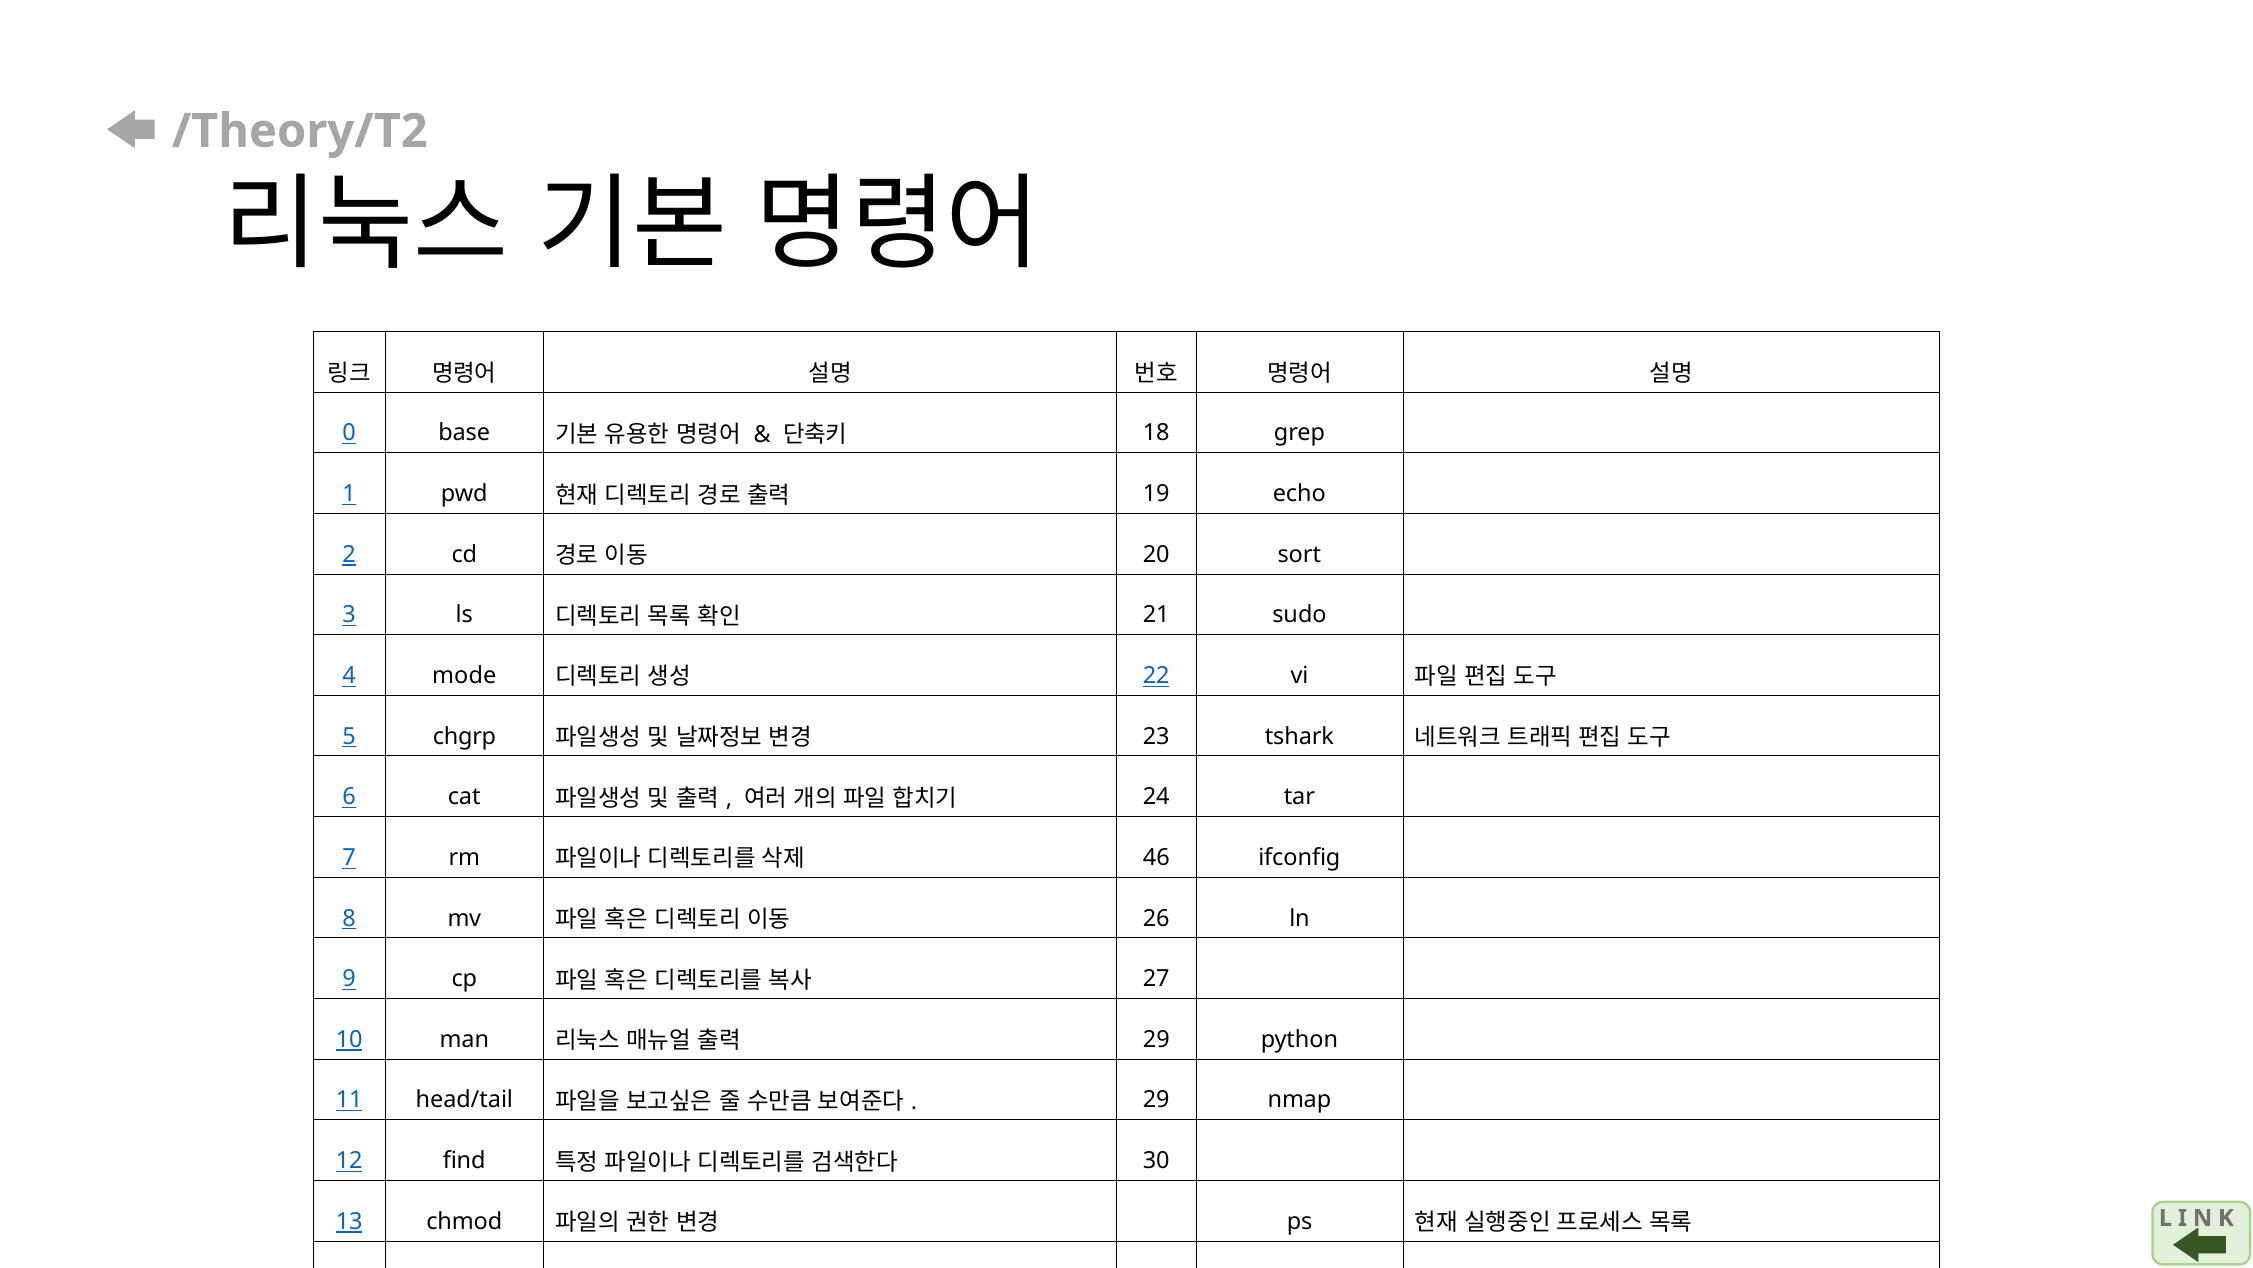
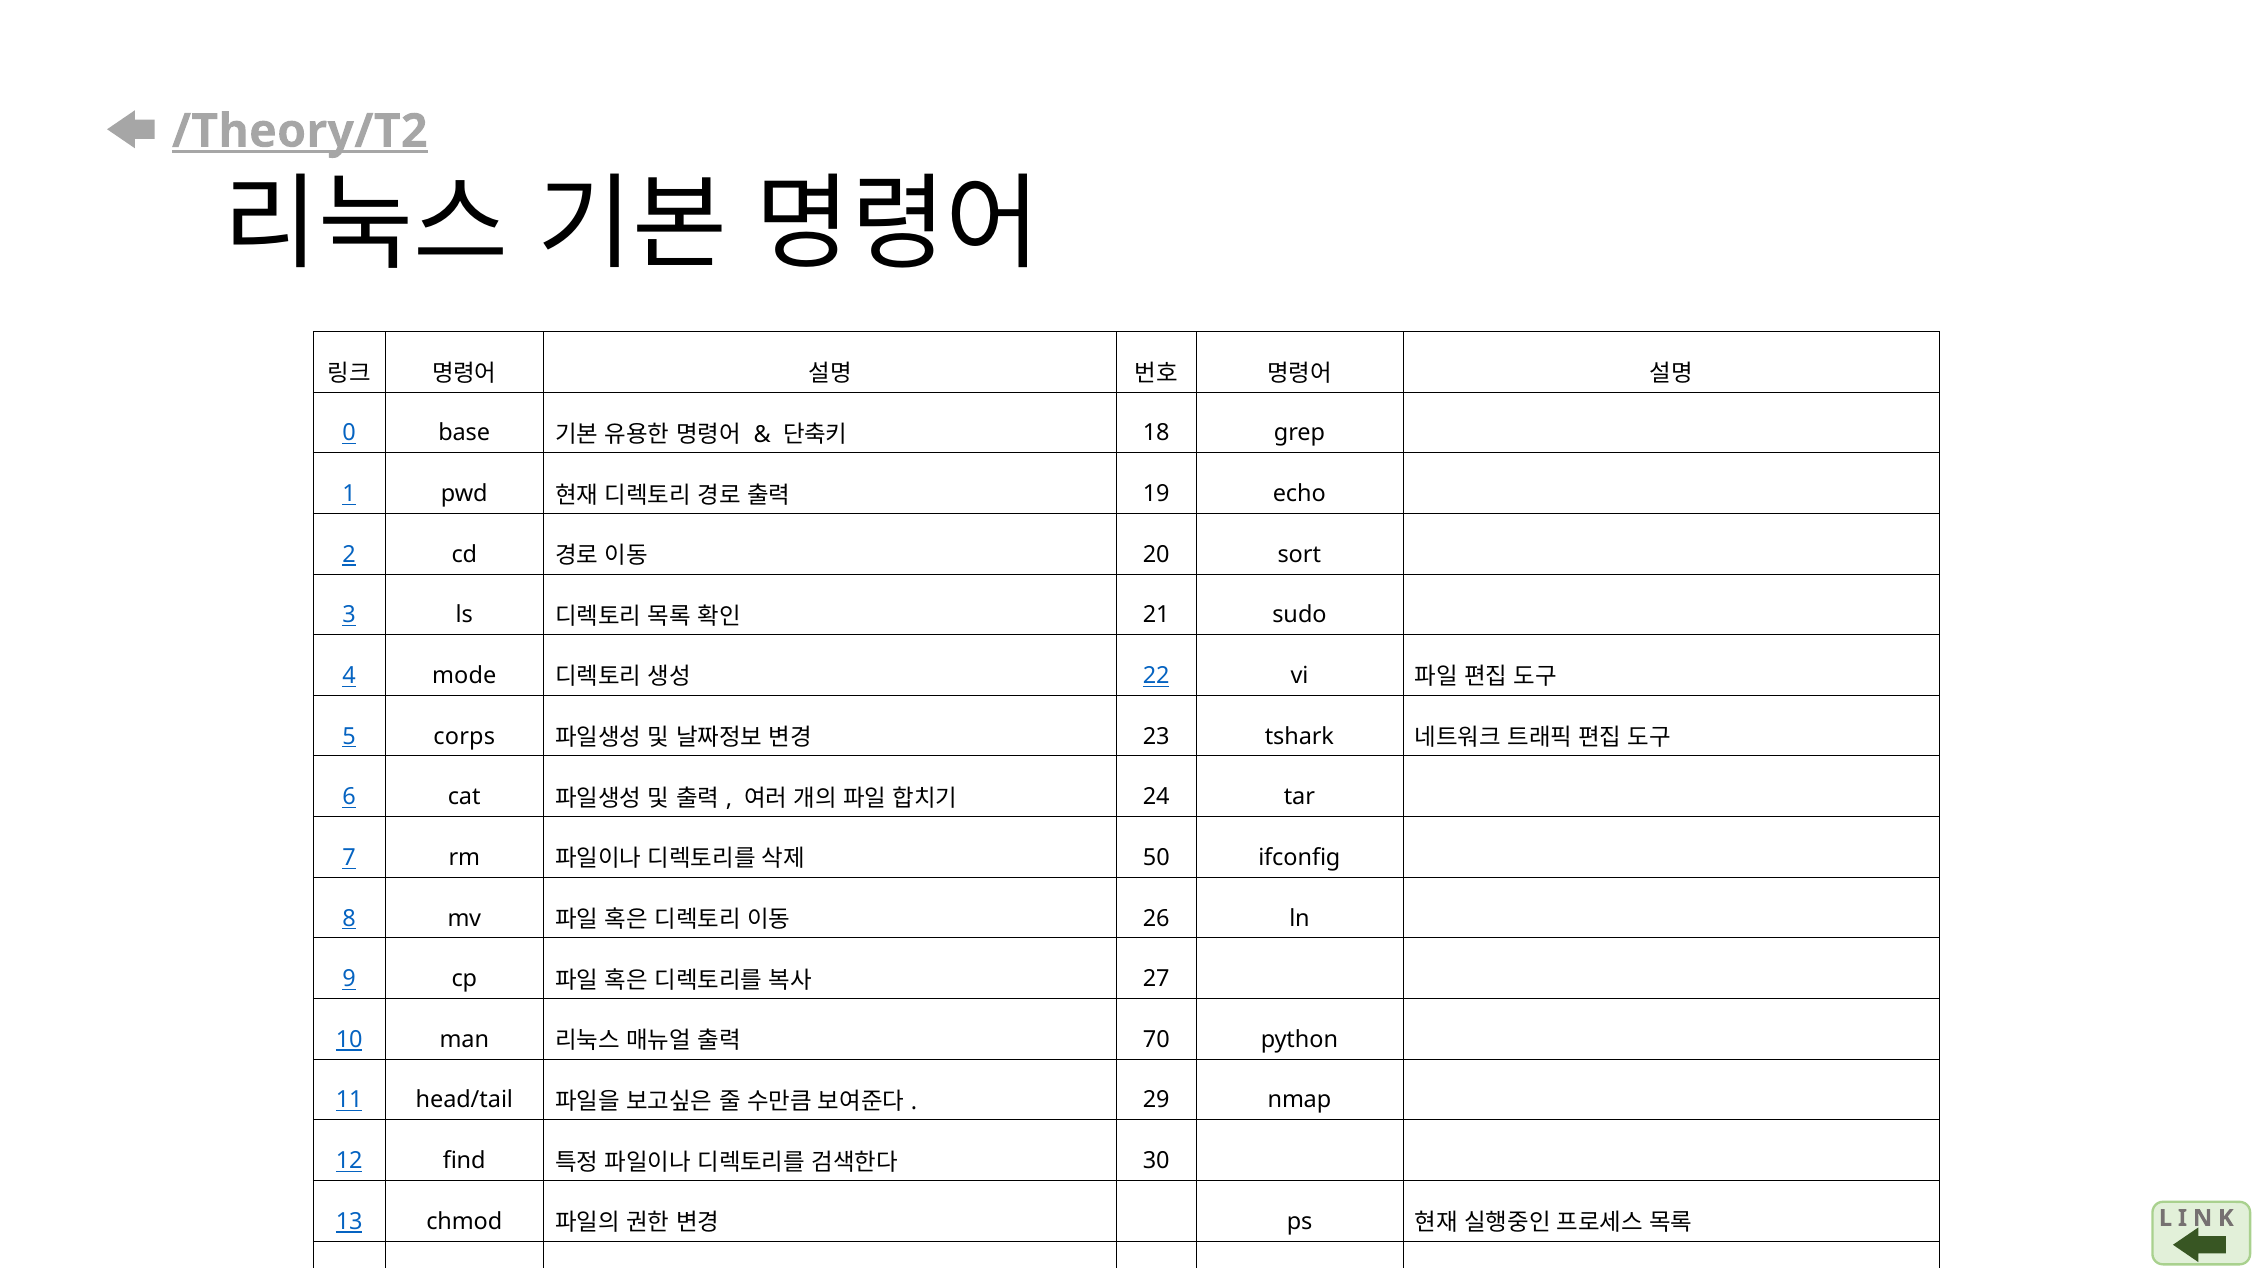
/Theory/T2 underline: none -> present (300, 131)
5 chgrp: chgrp -> corps (464, 736)
46: 46 -> 50 (1156, 857)
29: 29 -> 70 (1156, 1039)
